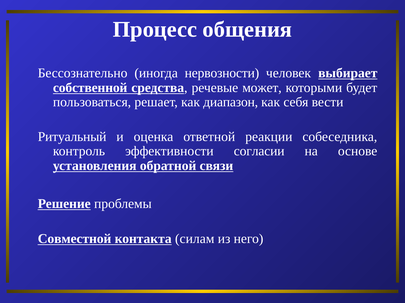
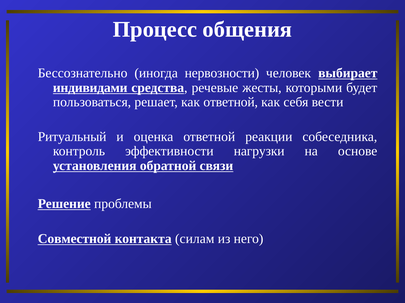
собственной: собственной -> индивидами (90, 88)
может: может -> жесты (262, 88)
как диапазон: диапазон -> ответной (231, 102)
согласии: согласии -> нагрузки (259, 152)
